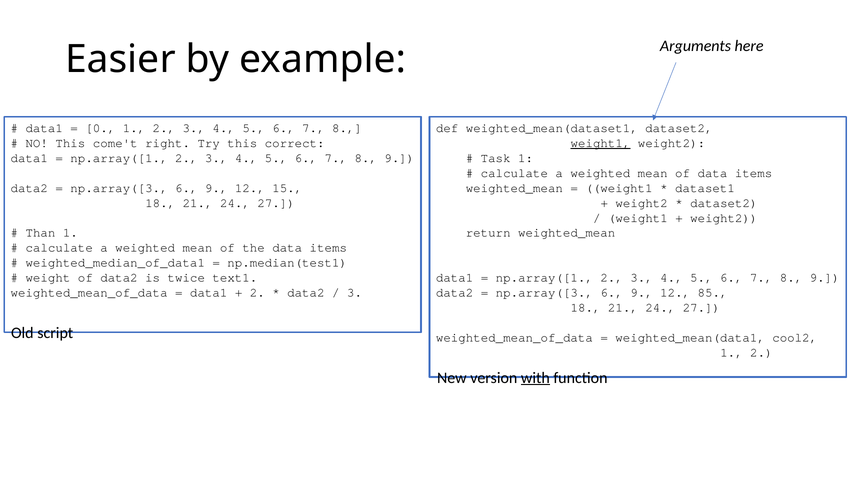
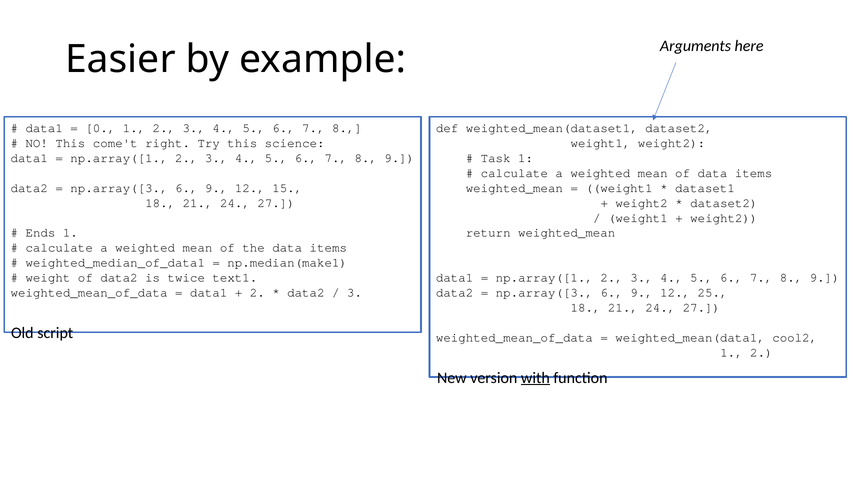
correct: correct -> science (295, 143)
weight1 underline: present -> none (600, 143)
Than: Than -> Ends (40, 233)
np.median(test1: np.median(test1 -> np.median(make1 (287, 263)
85: 85 -> 25 (713, 293)
